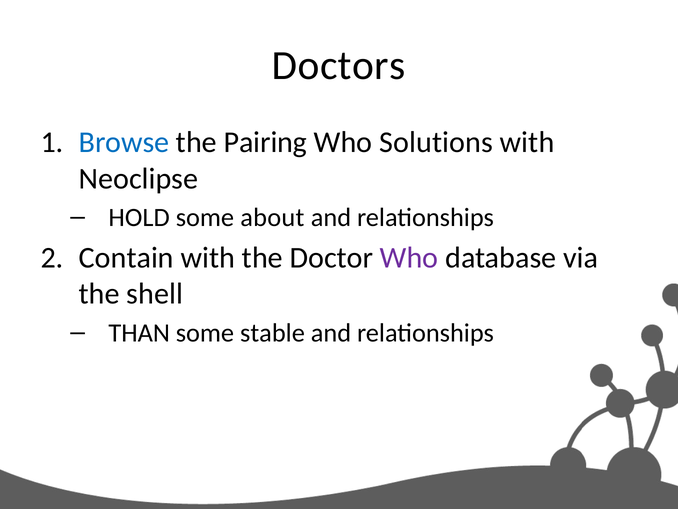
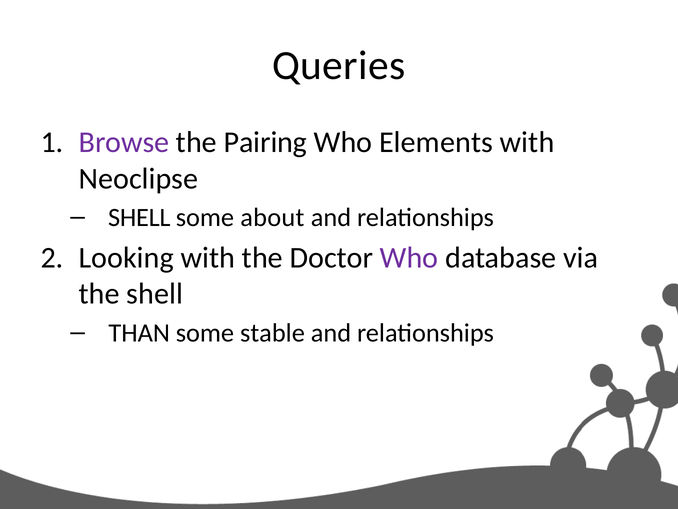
Doctors: Doctors -> Queries (339, 66)
Browse colour: blue -> purple (124, 142)
Solutions: Solutions -> Elements (436, 142)
HOLD: HOLD -> SHELL (139, 217)
Contain: Contain -> Looking (126, 258)
